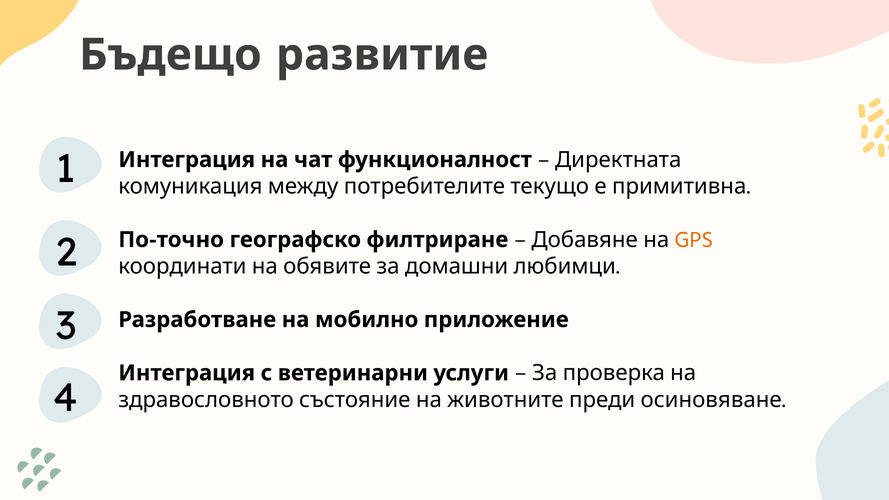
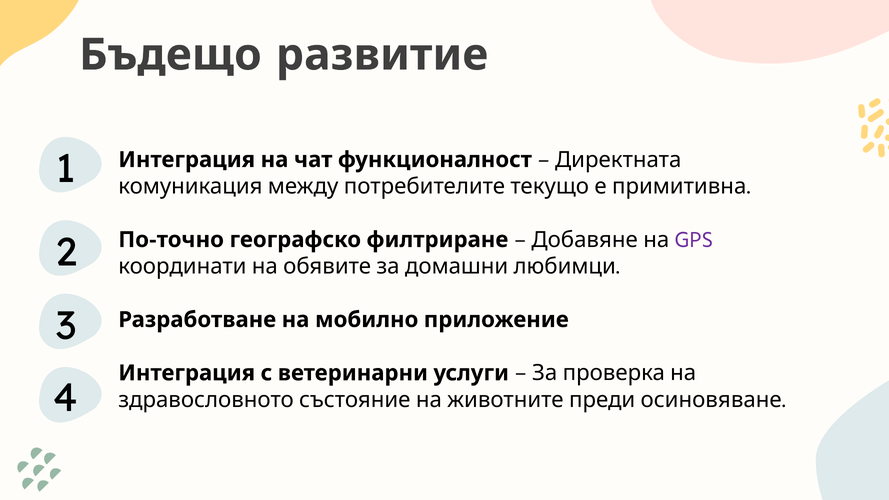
GPS colour: orange -> purple (694, 240)
